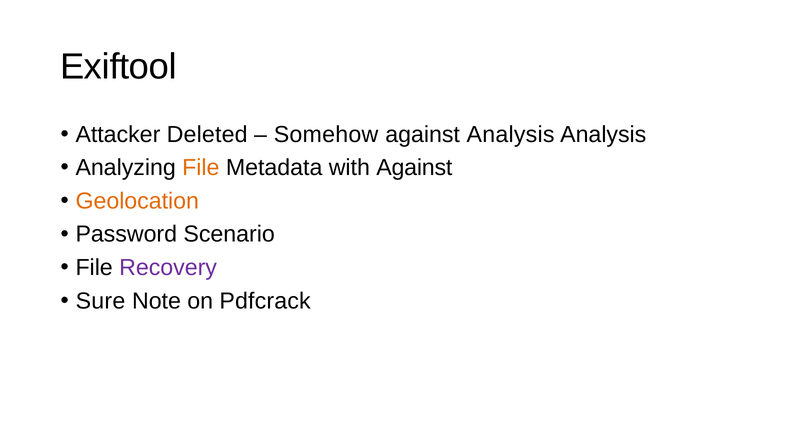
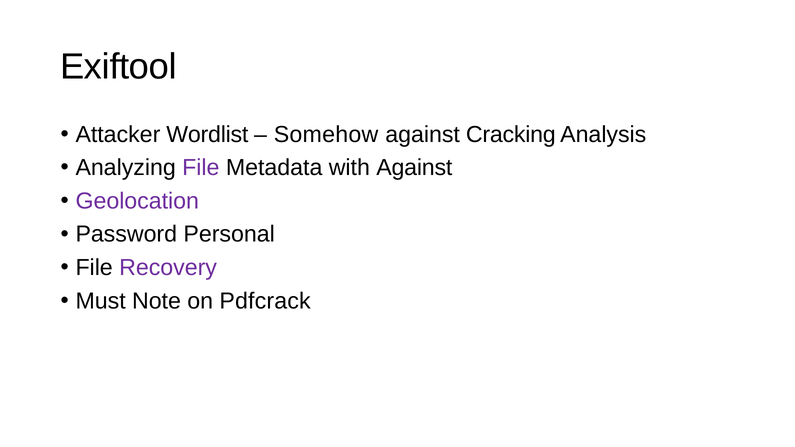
Deleted: Deleted -> Wordlist (207, 134)
against Analysis: Analysis -> Cracking (511, 134)
File colour: orange -> purple (201, 168)
Geolocation colour: orange -> purple (137, 201)
Scenario: Scenario -> Personal (229, 234)
Sure: Sure -> Must (101, 301)
